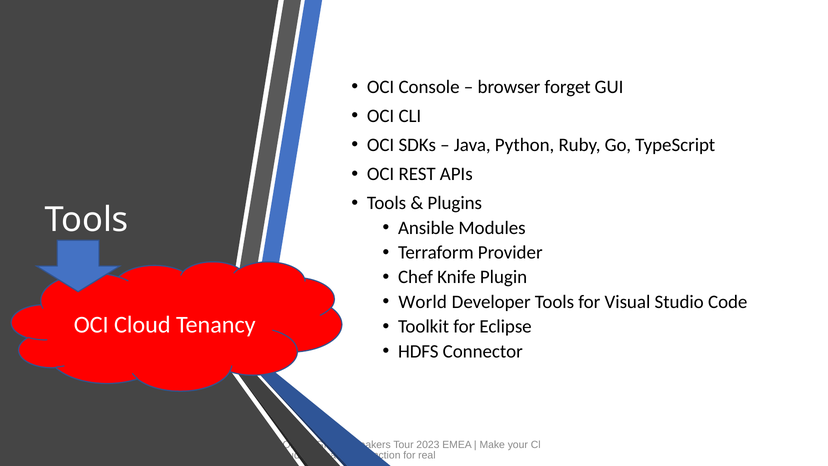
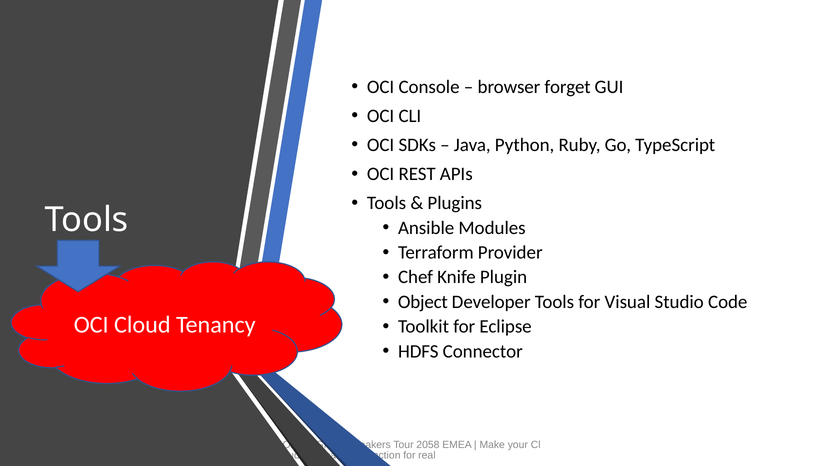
World: World -> Object (423, 302)
2023: 2023 -> 2058 (428, 445)
